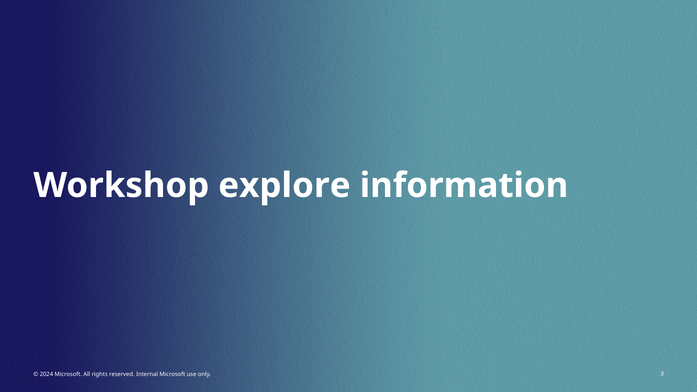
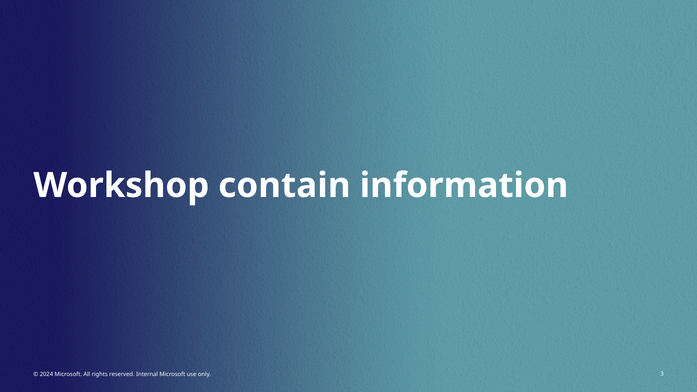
explore: explore -> contain (284, 186)
